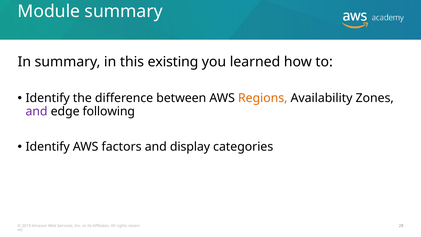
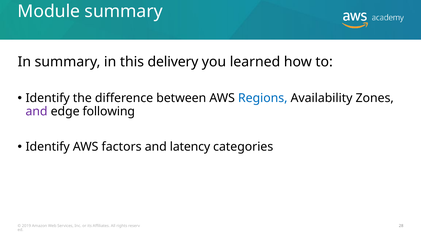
existing: existing -> delivery (173, 62)
Regions colour: orange -> blue (263, 98)
display: display -> latency (190, 147)
